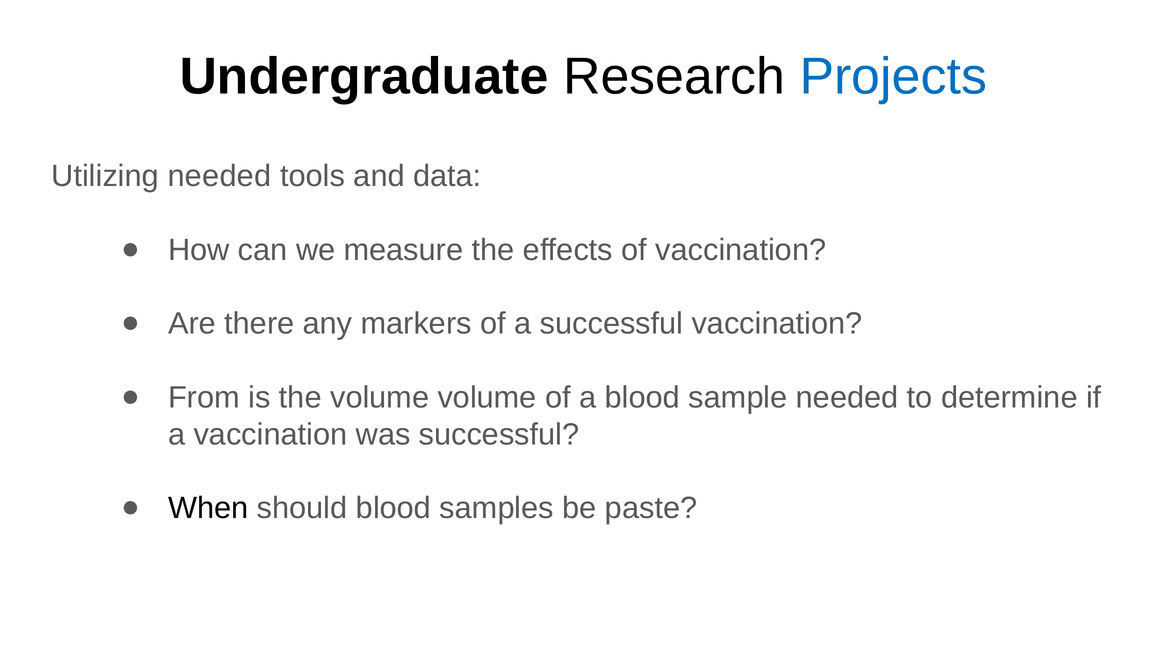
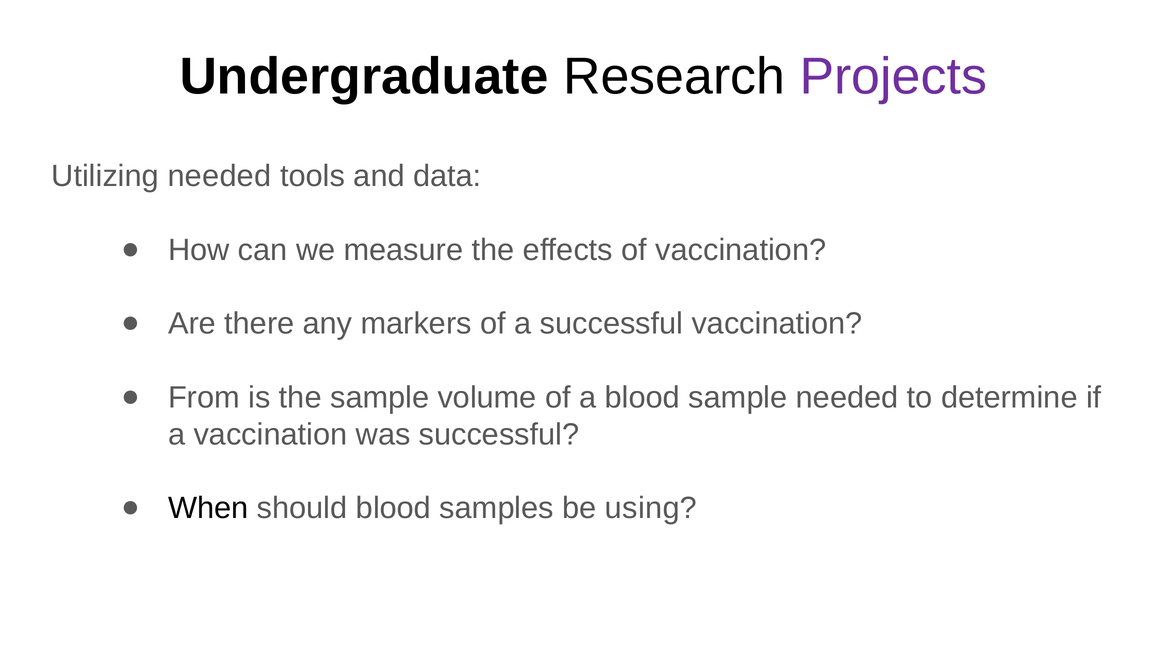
Projects colour: blue -> purple (893, 77)
the volume: volume -> sample (380, 398)
paste: paste -> using (651, 509)
